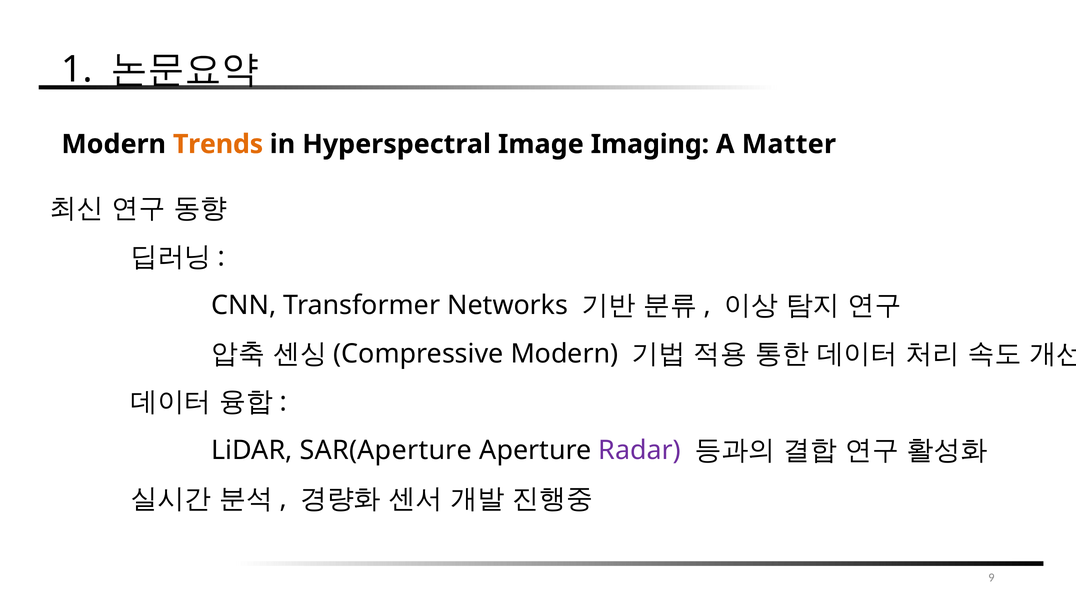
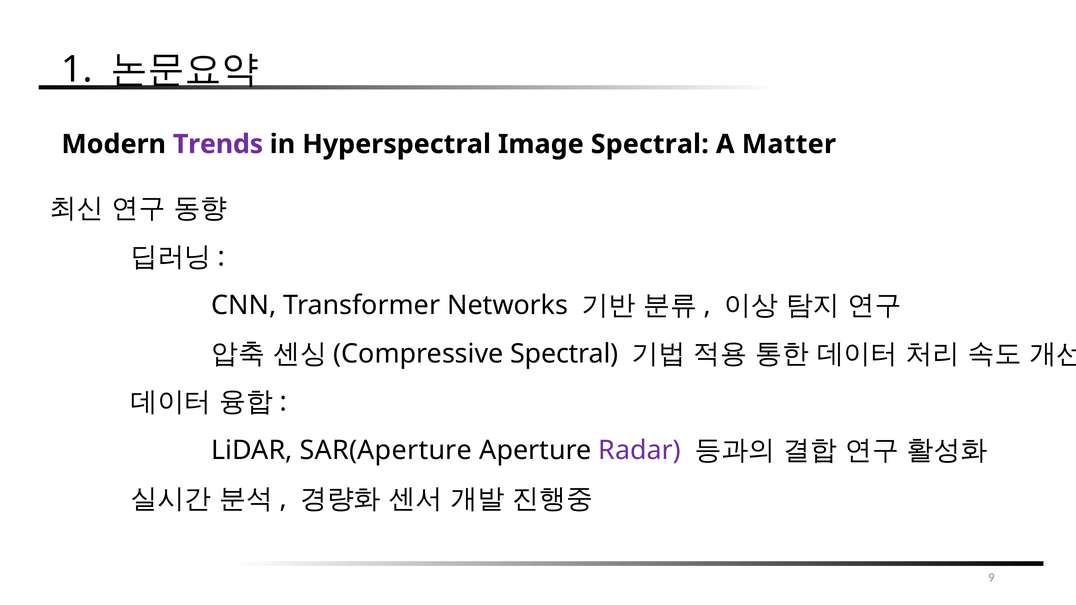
Trends colour: orange -> purple (218, 144)
Image Imaging: Imaging -> Spectral (650, 144)
Modern: Modern -> Spectral (564, 354)
